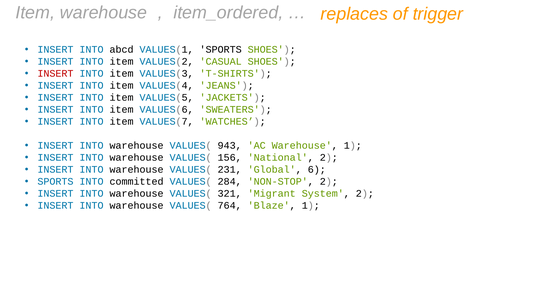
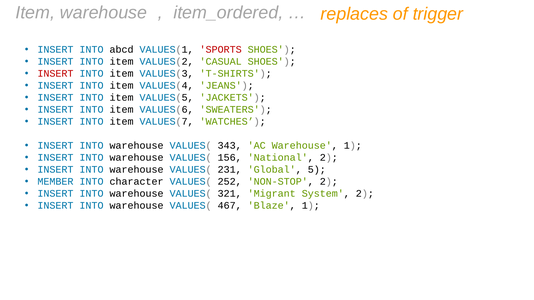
SPORTS colour: black -> red (221, 50)
943: 943 -> 343 (230, 146)
6: 6 -> 5 (317, 170)
SPORTS: SPORTS -> MEMBER (55, 182)
committed: committed -> character (137, 182)
284: 284 -> 252 (230, 182)
764: 764 -> 467 (230, 206)
